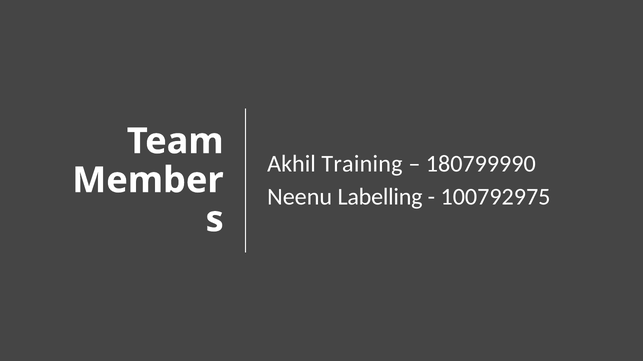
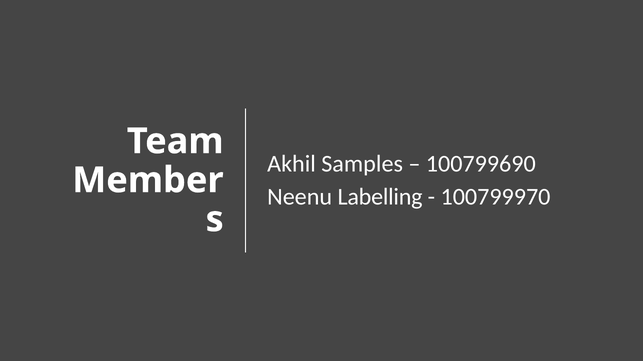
Training: Training -> Samples (362, 164)
180799990: 180799990 -> 100799690 (481, 164)
100792975: 100792975 -> 100799970 (496, 197)
